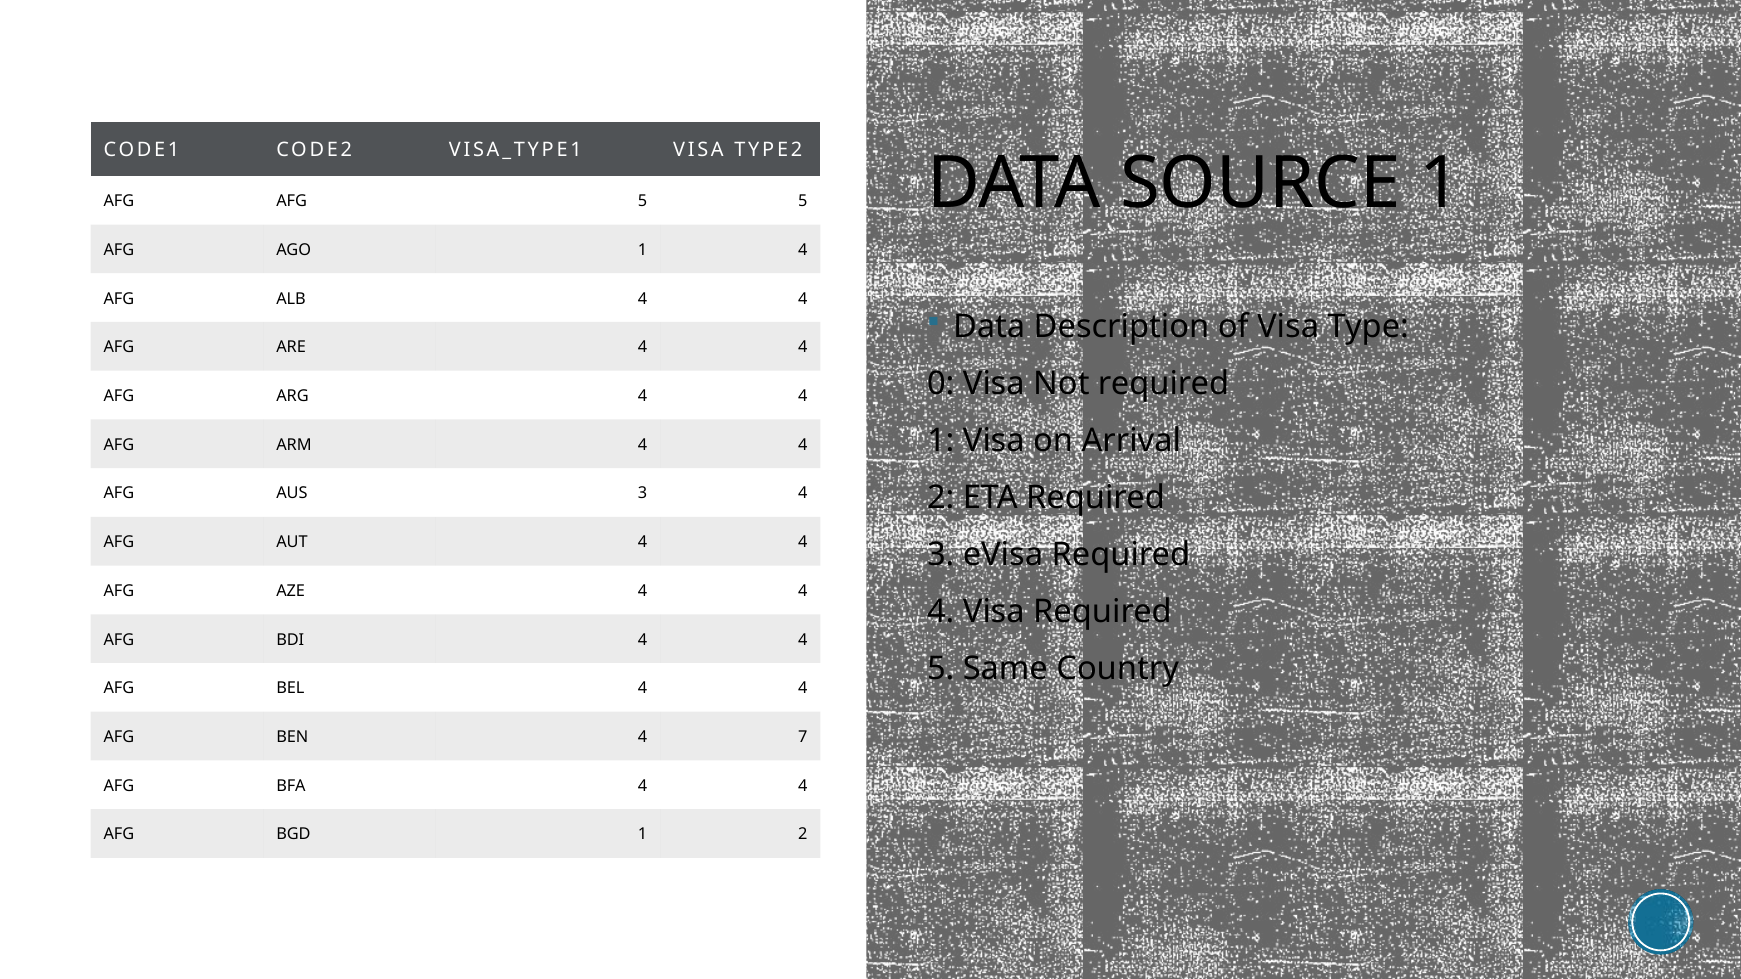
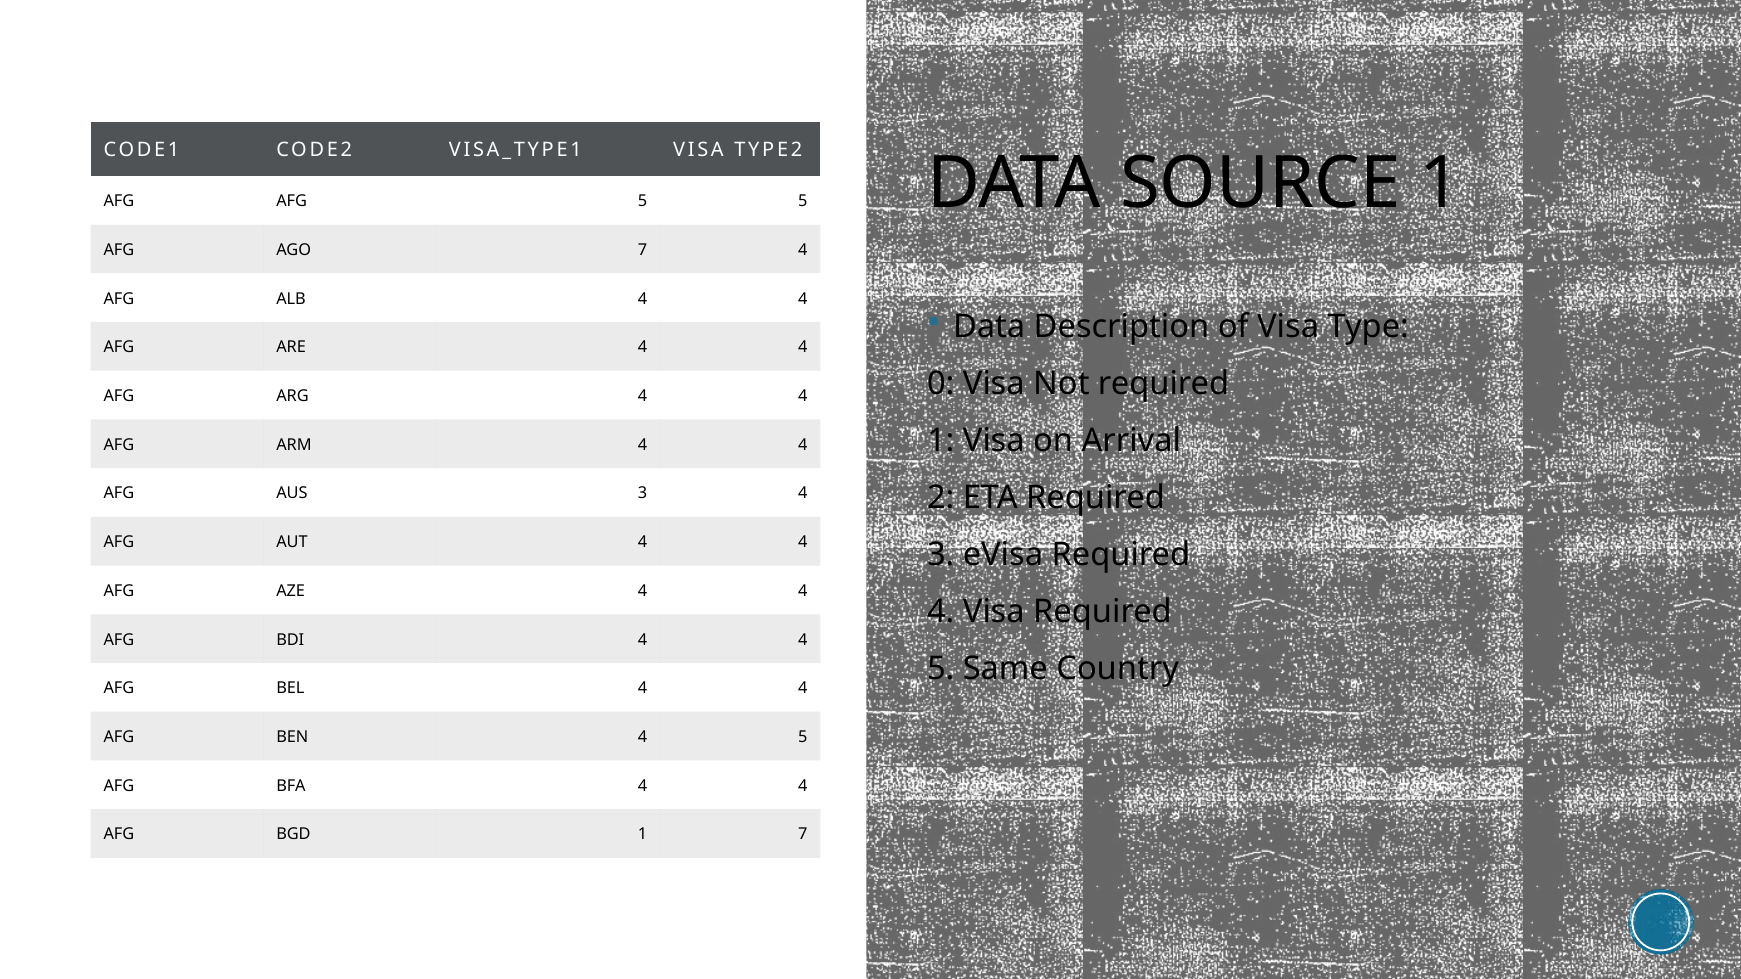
AGO 1: 1 -> 7 (643, 250)
4 7: 7 -> 5 (803, 737)
1 2: 2 -> 7 (803, 835)
